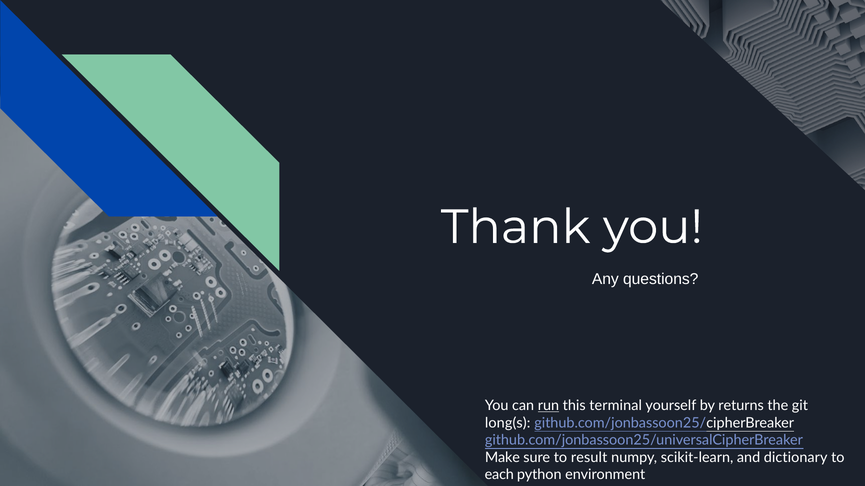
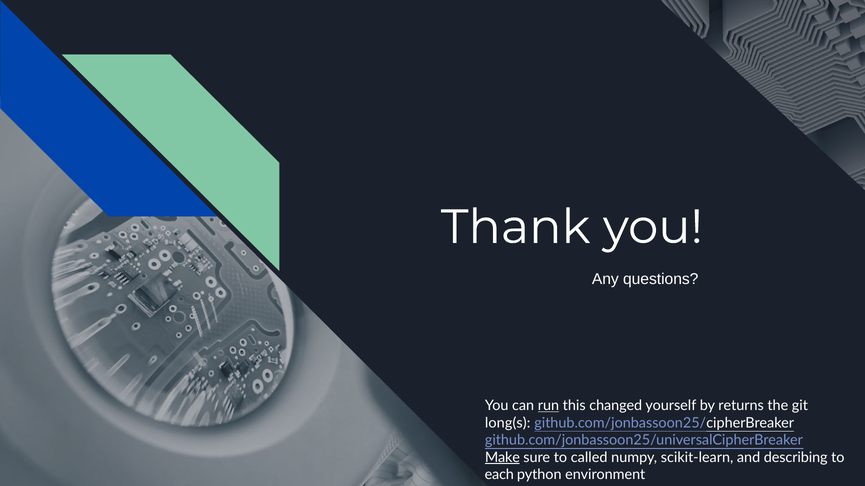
terminal: terminal -> changed (616, 406)
Make underline: none -> present (502, 458)
result: result -> called (589, 458)
dictionary: dictionary -> describing (796, 458)
